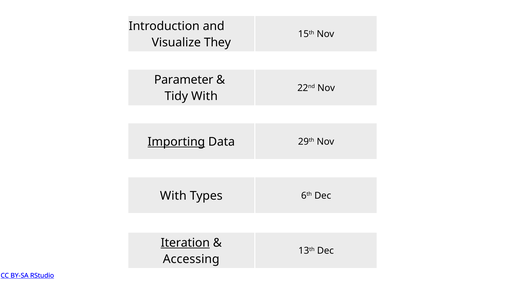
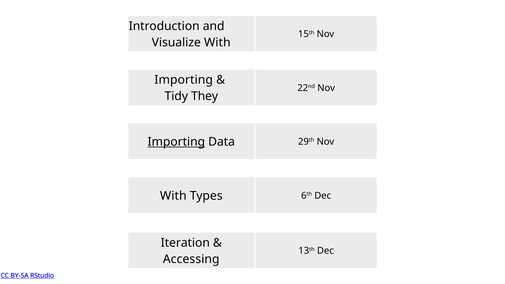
Visualize They: They -> With (217, 43)
Parameter: Parameter -> Importing (184, 80)
Tidy With: With -> They (205, 96)
Iteration underline: present -> none (185, 243)
